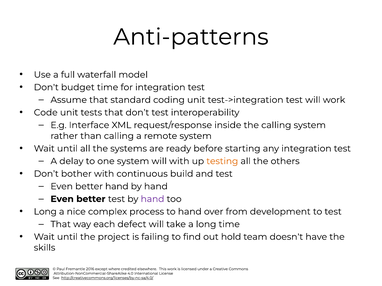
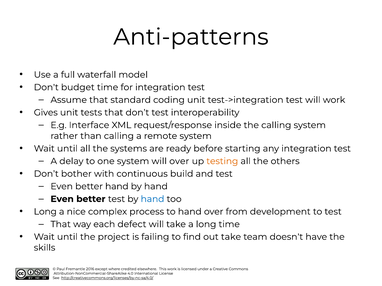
Code: Code -> Gives (46, 113)
will with: with -> over (179, 161)
hand colour: purple -> blue (153, 199)
out hold: hold -> take (231, 237)
